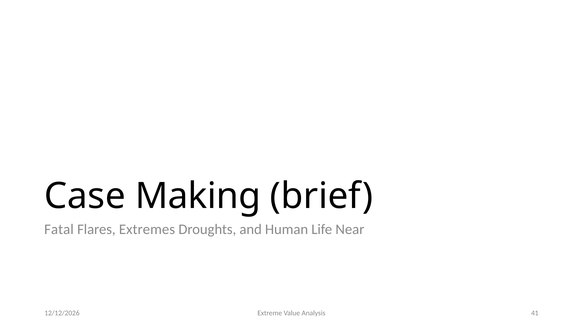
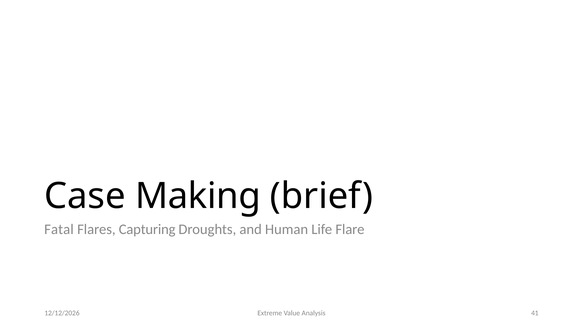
Extremes: Extremes -> Capturing (147, 229)
Near: Near -> Flare (350, 229)
